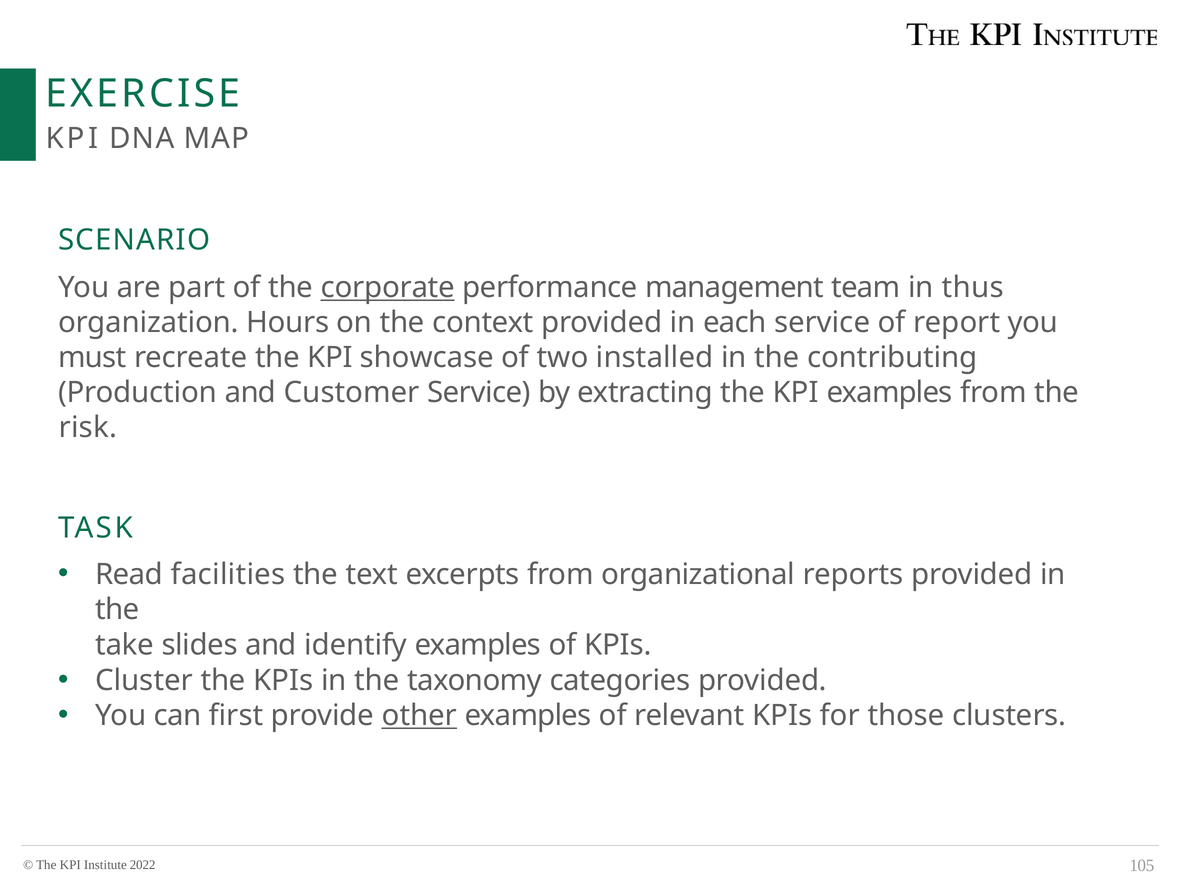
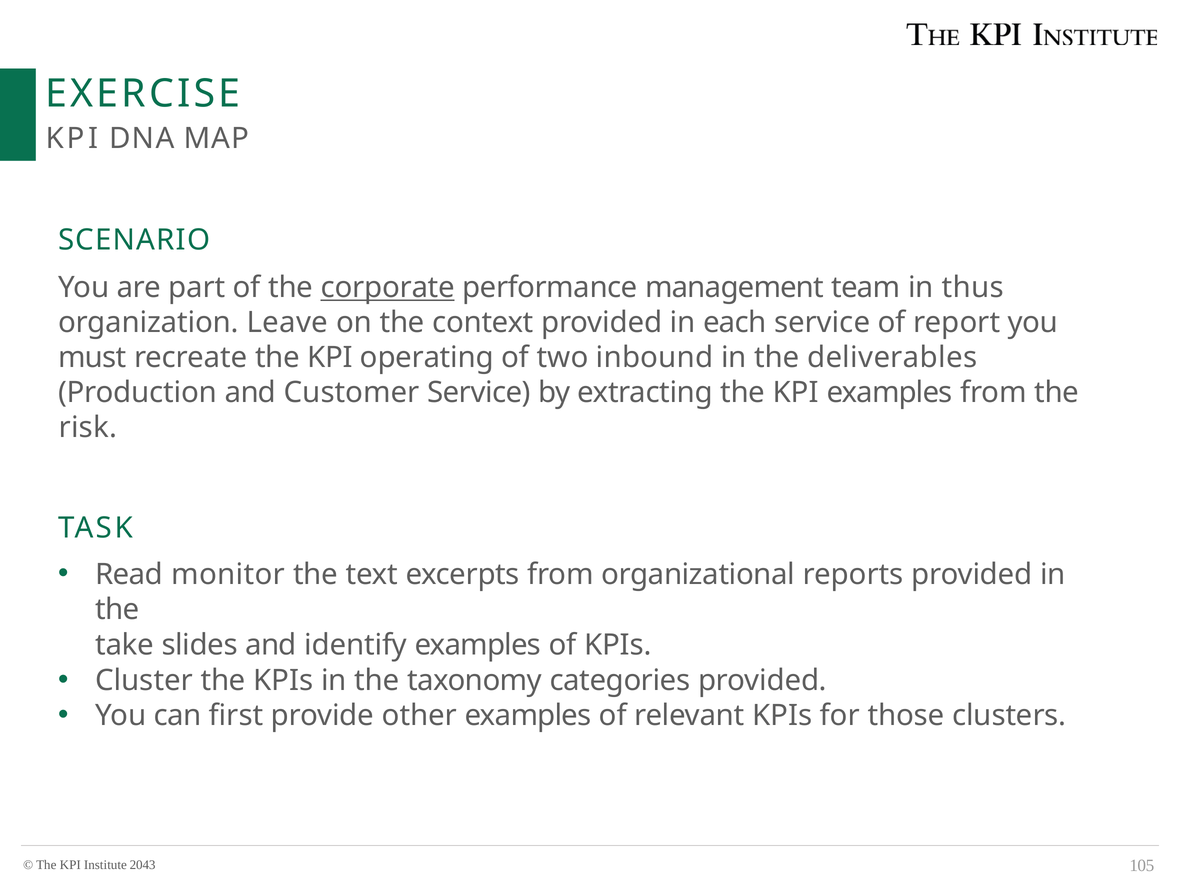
Hours: Hours -> Leave (287, 323)
showcase: showcase -> operating (427, 358)
installed: installed -> inbound (655, 358)
contributing: contributing -> deliverables (892, 358)
facilities: facilities -> monitor (228, 574)
other underline: present -> none (419, 716)
2022: 2022 -> 2043 (143, 865)
